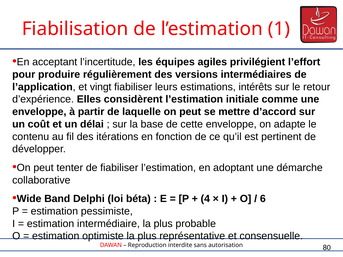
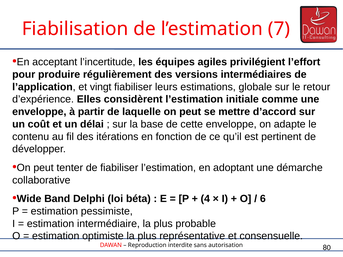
1: 1 -> 7 (279, 29)
intérêts: intérêts -> globale (255, 87)
